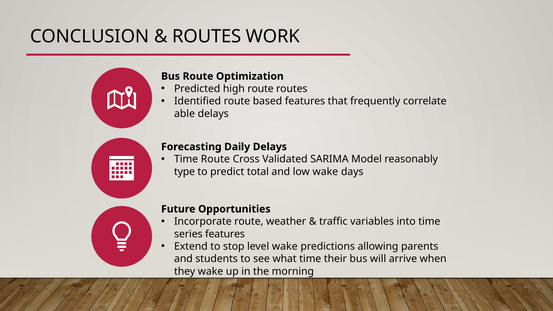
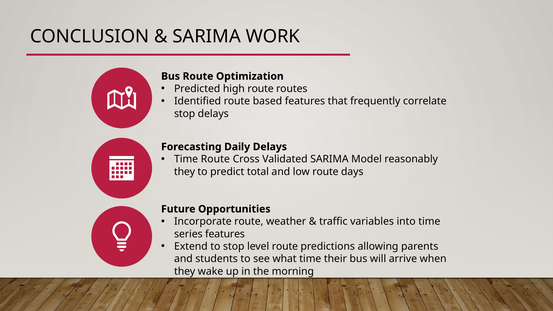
ROUTES: ROUTES -> SARIMA (207, 36)
able: able -> stop (185, 114)
type: type -> they (185, 172)
low wake: wake -> route (325, 172)
level wake: wake -> route (285, 246)
